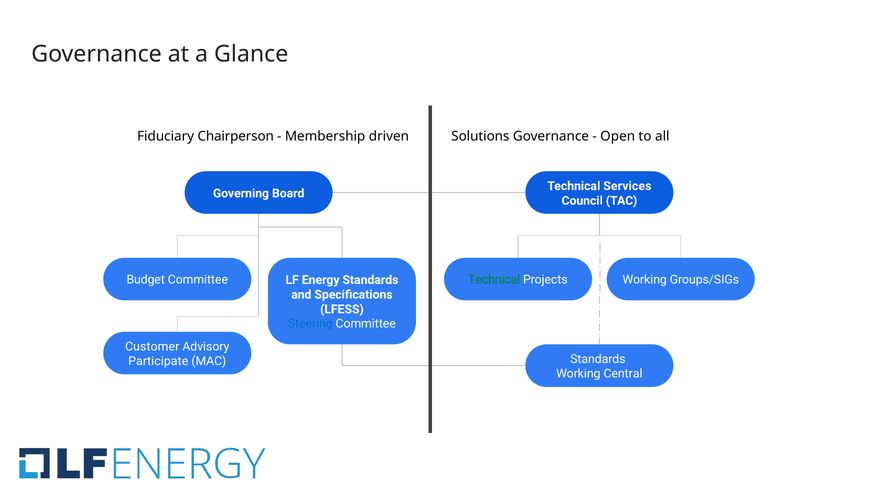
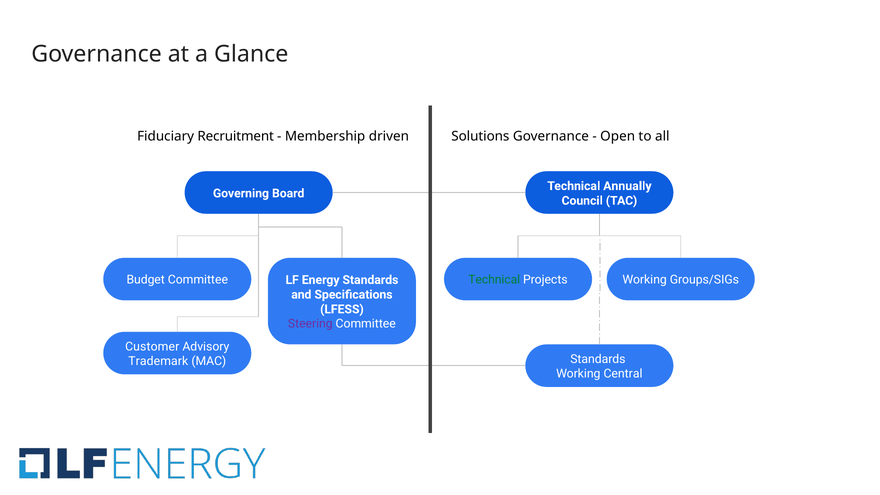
Chairperson: Chairperson -> Recruitment (236, 136)
Services: Services -> Annually (627, 186)
Steering colour: blue -> purple (310, 324)
Participate: Participate -> Trademark (158, 361)
